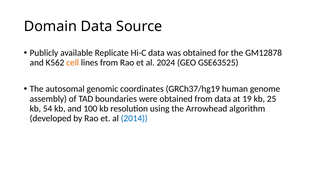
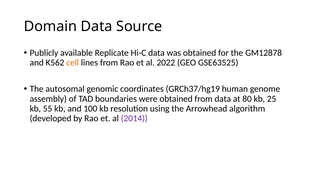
2024: 2024 -> 2022 (166, 63)
19: 19 -> 80 (247, 99)
54: 54 -> 55 (48, 109)
2014 colour: blue -> purple (134, 118)
